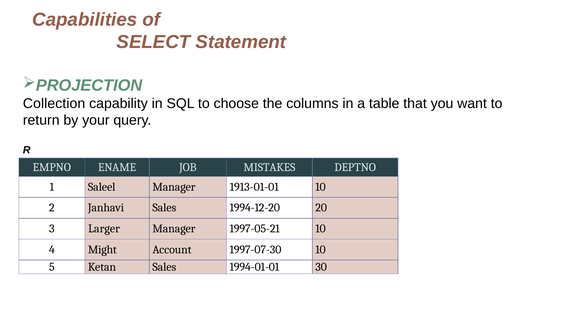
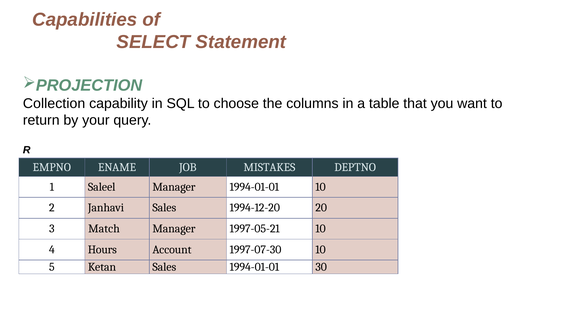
Manager 1913-01-01: 1913-01-01 -> 1994-01-01 (254, 187)
Larger: Larger -> Match (104, 229)
Might: Might -> Hours (102, 250)
